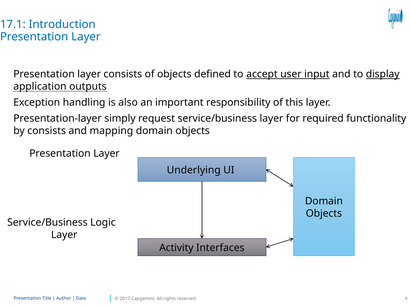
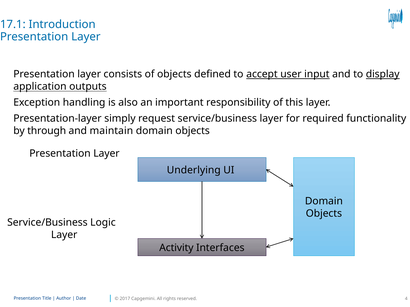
by consists: consists -> through (47, 131)
mapping: mapping -> maintain (111, 131)
